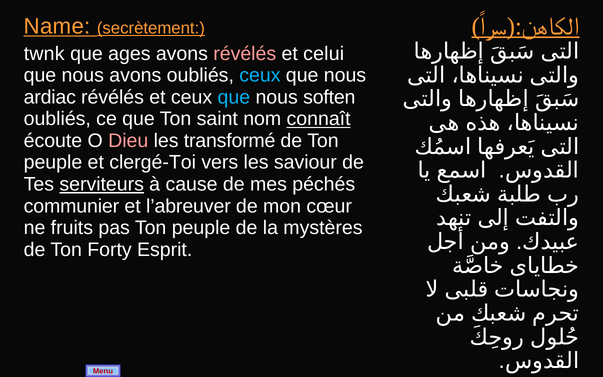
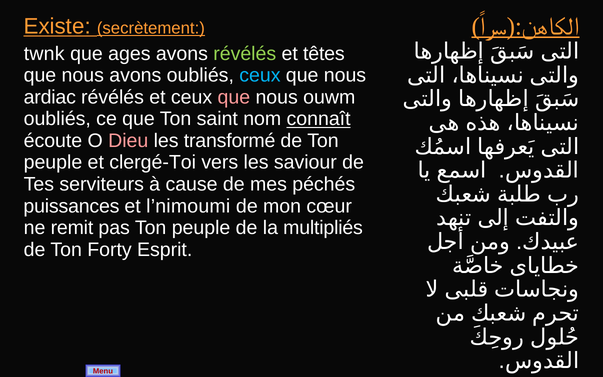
Name: Name -> Existe (57, 26)
révélés colour: pink -> light green (245, 54)
celui: celui -> têtes (324, 54)
que colour: light blue -> pink (234, 97)
soften: soften -> ouwm (329, 97)
serviteurs underline: present -> none (102, 184)
communier: communier -> puissances (71, 206)
l’abreuver: l’abreuver -> l’nimoumi (188, 206)
fruits: fruits -> remit (72, 228)
mystères: mystères -> multipliés (323, 228)
